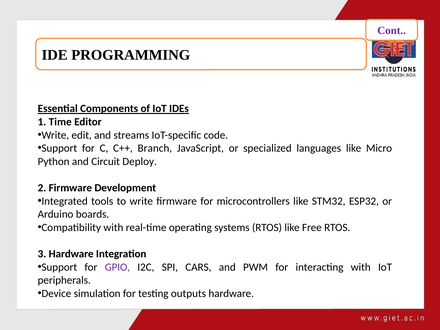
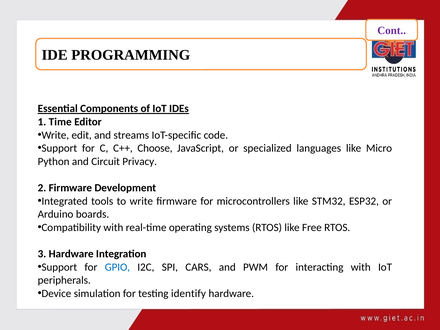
Branch: Branch -> Choose (155, 148)
Deploy: Deploy -> Privacy (140, 161)
GPIO colour: purple -> blue (117, 267)
outputs: outputs -> identify (188, 293)
